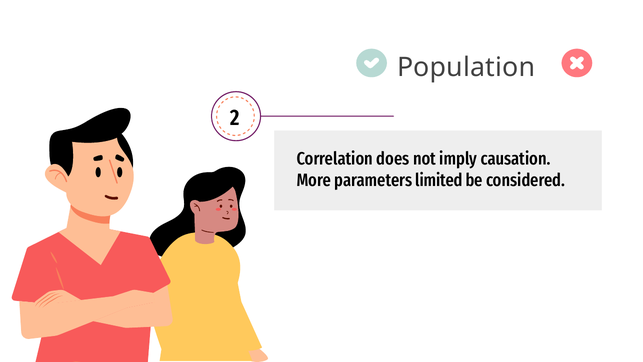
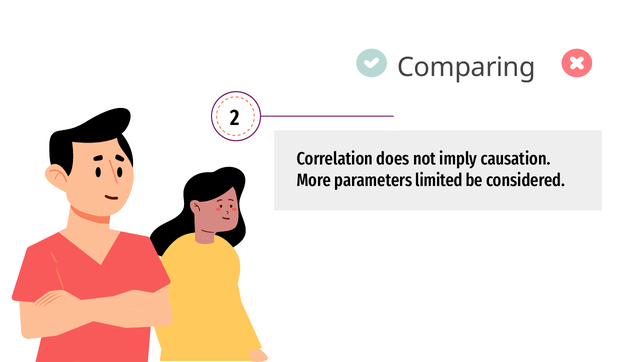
Population: Population -> Comparing (466, 67)
